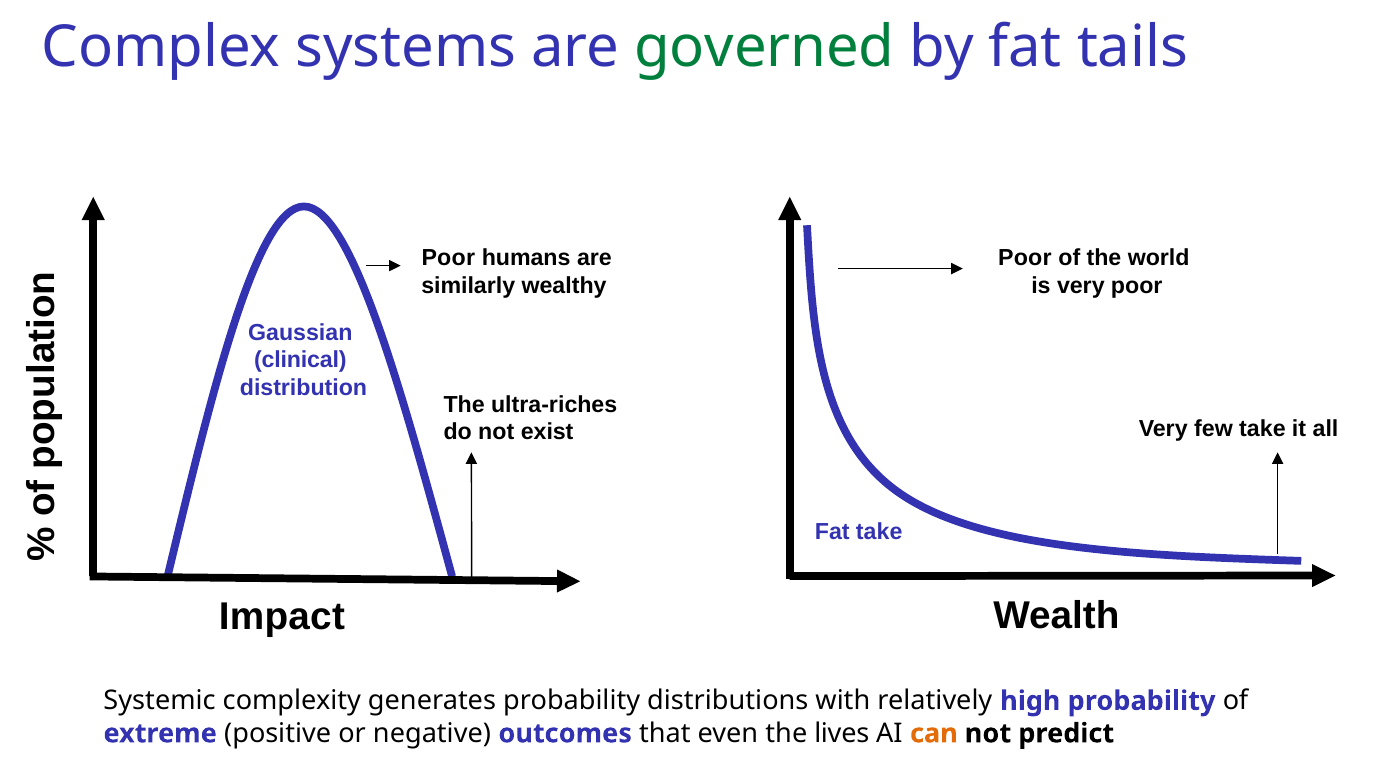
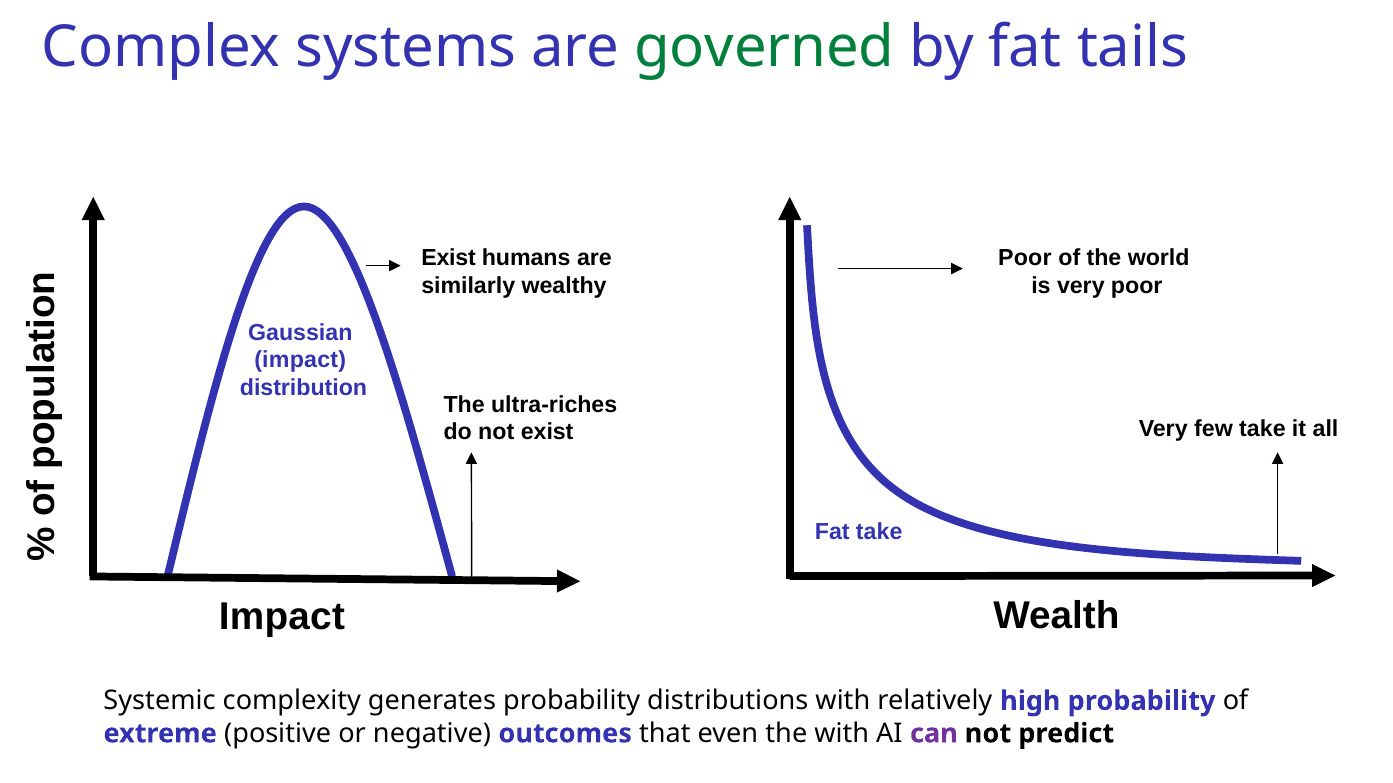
Poor: Poor -> Exist (449, 258)
clinical: clinical -> impact (300, 361)
the lives: lives -> with (842, 734)
can colour: orange -> purple (934, 734)
